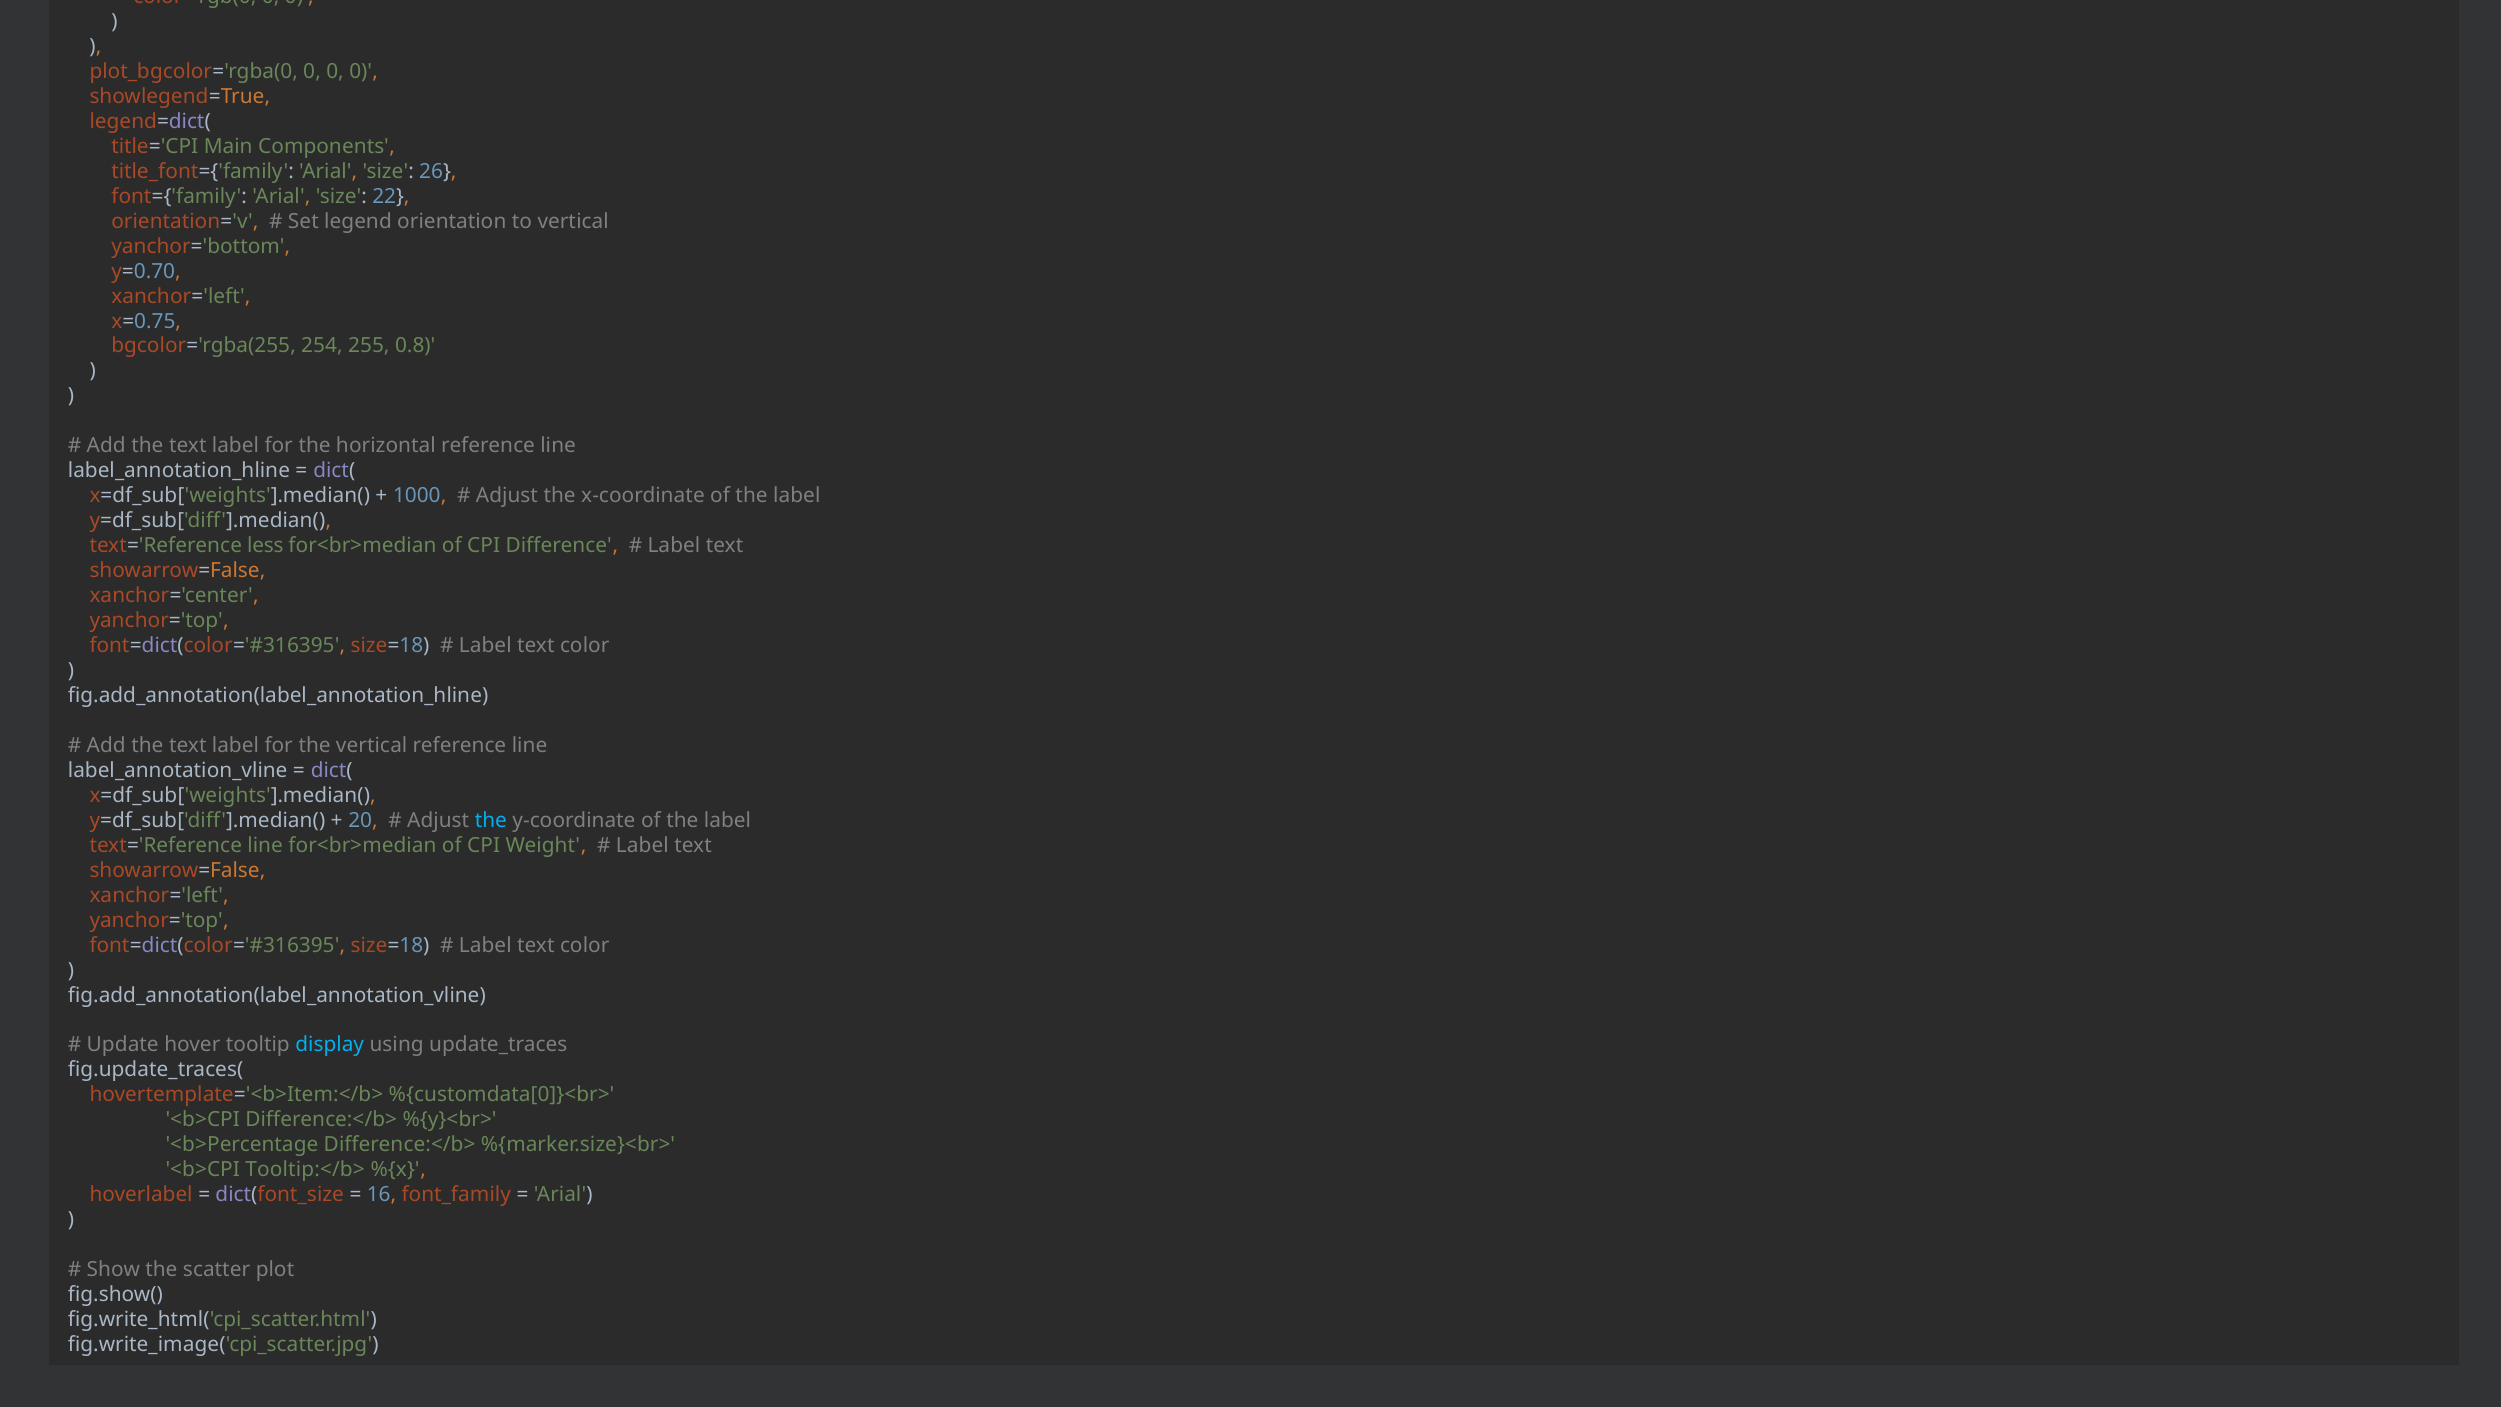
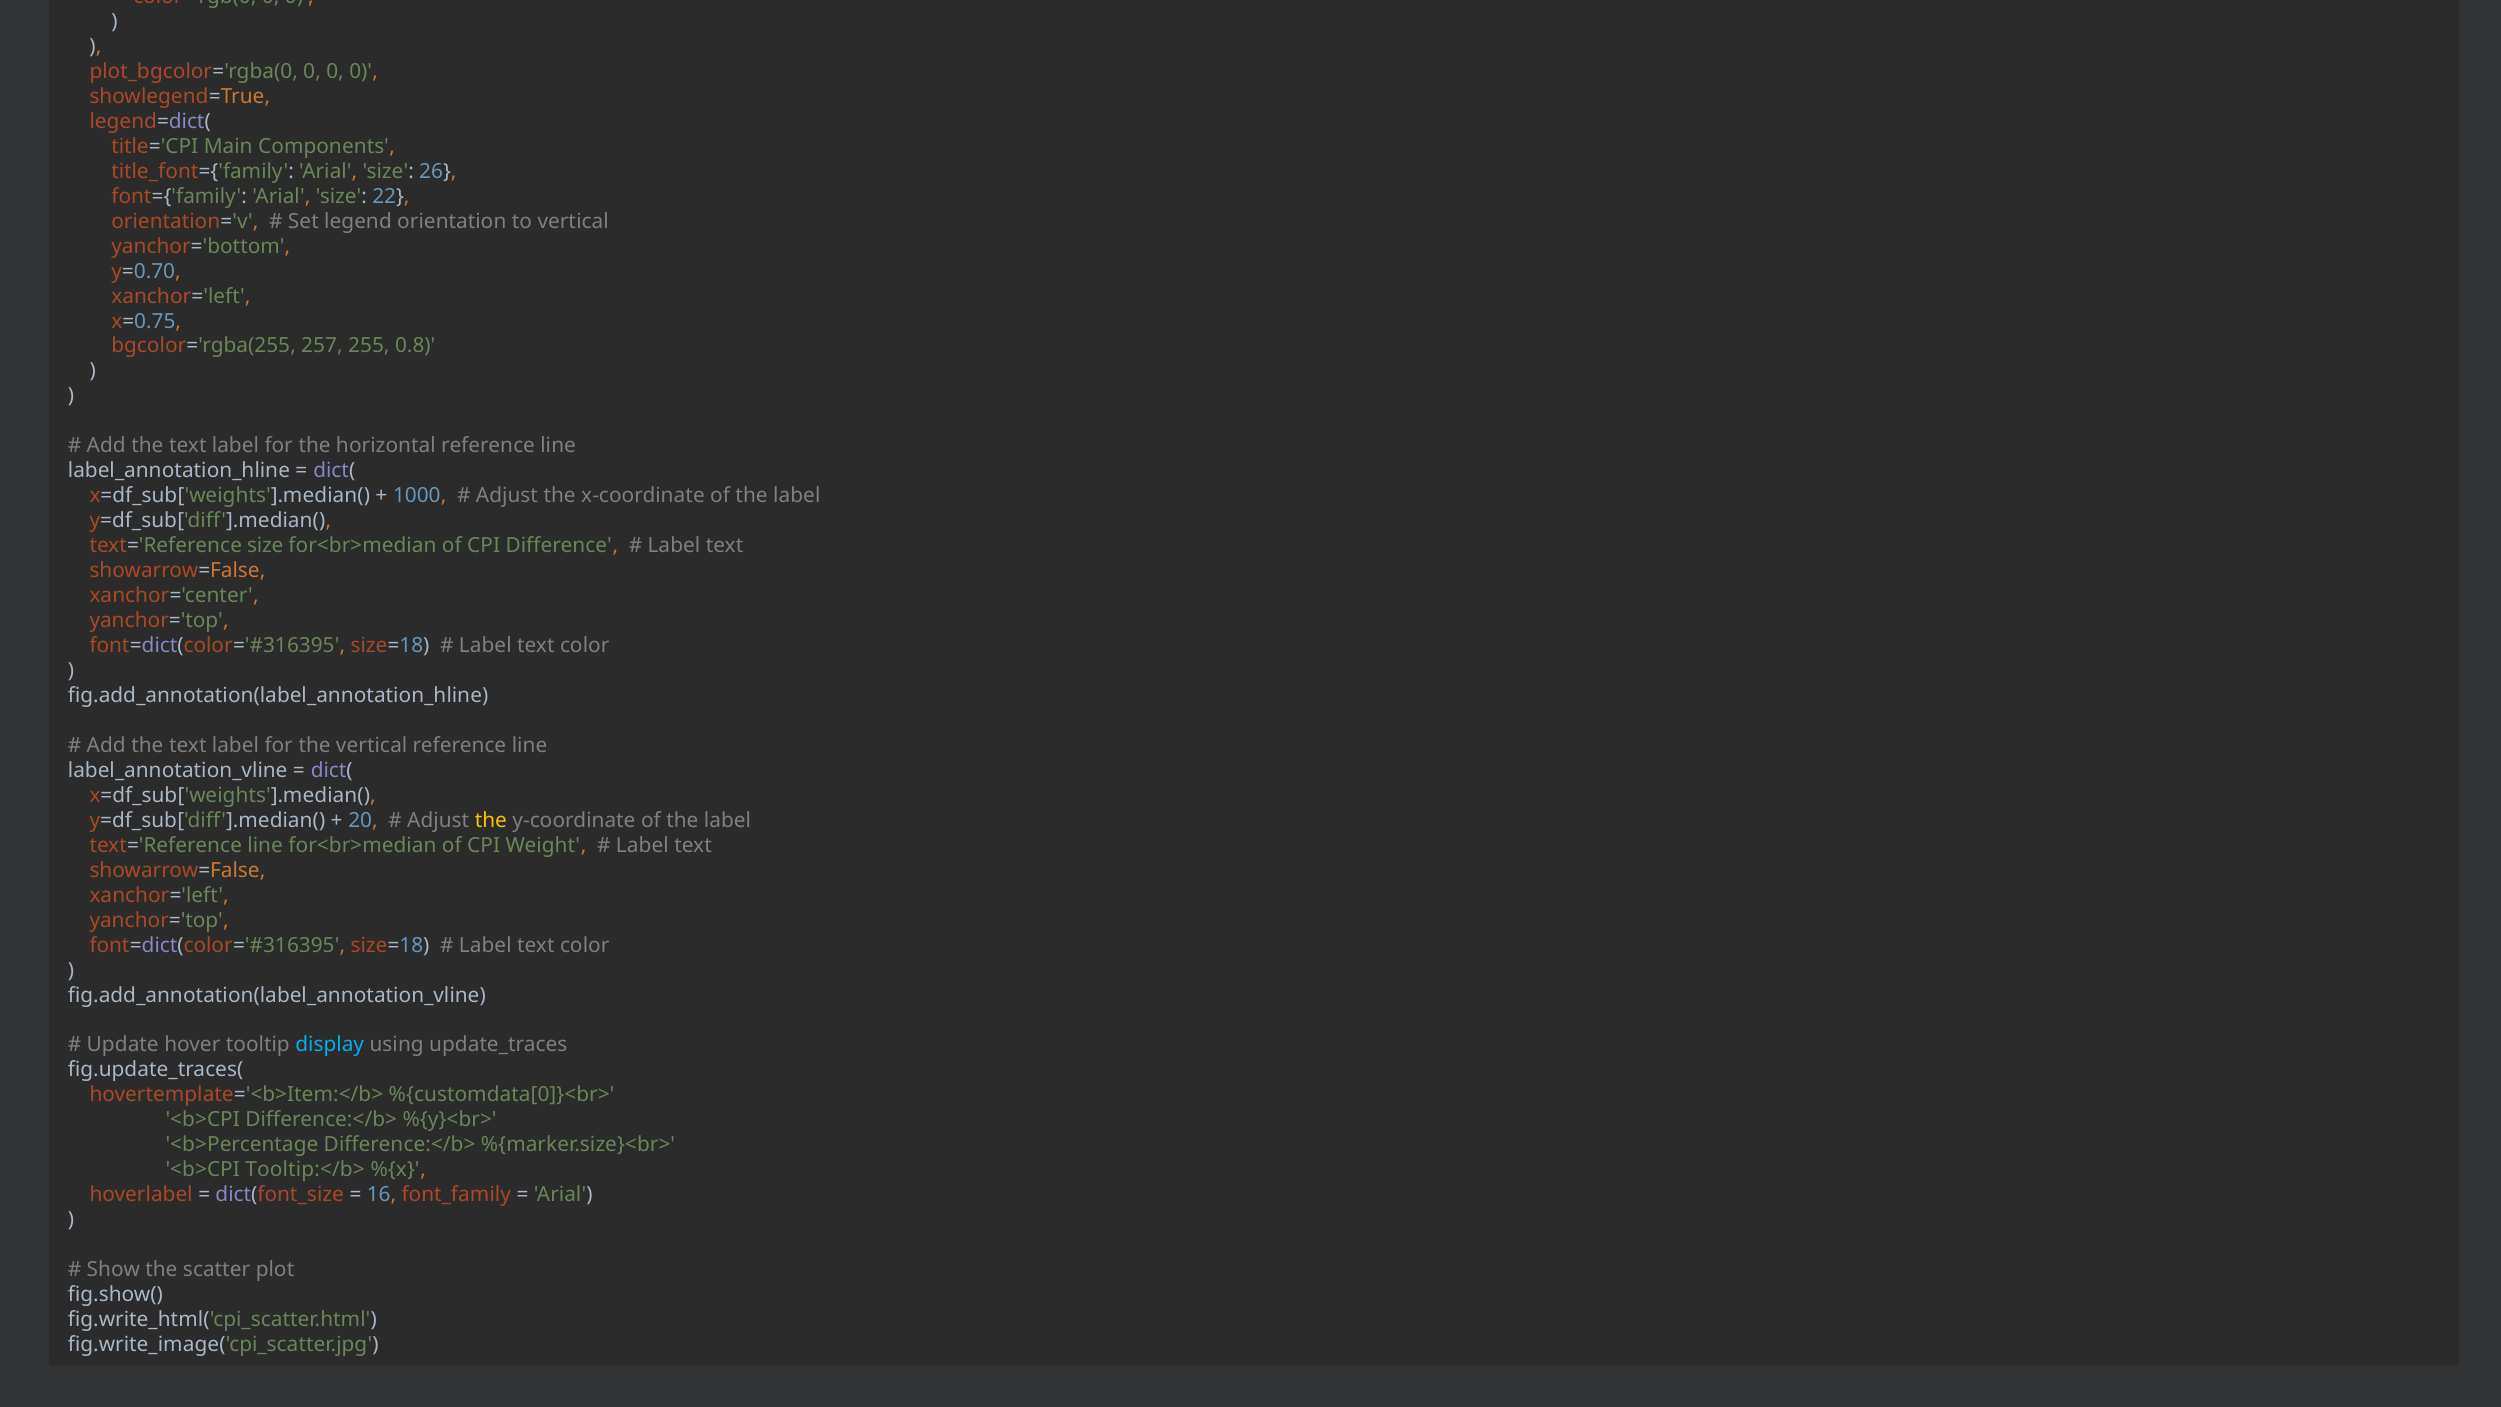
254: 254 -> 257 (322, 346)
text='Reference less: less -> size (265, 546)
the colour: light blue -> yellow (491, 820)
